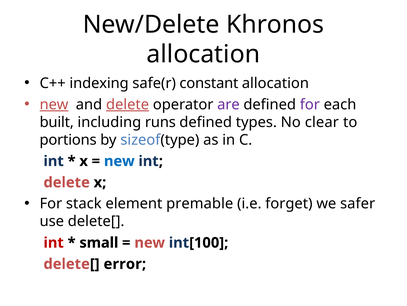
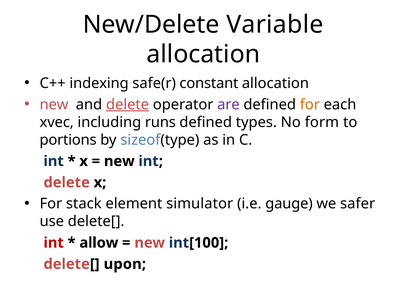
Khronos: Khronos -> Variable (275, 24)
new underline: present -> none (54, 104)
for colour: purple -> orange (310, 104)
built: built -> xvec (57, 122)
clear: clear -> form (322, 122)
new colour: blue -> black (119, 161)
premable: premable -> simulator (200, 203)
forget: forget -> gauge (289, 203)
small: small -> allow (99, 242)
error: error -> upon (125, 263)
